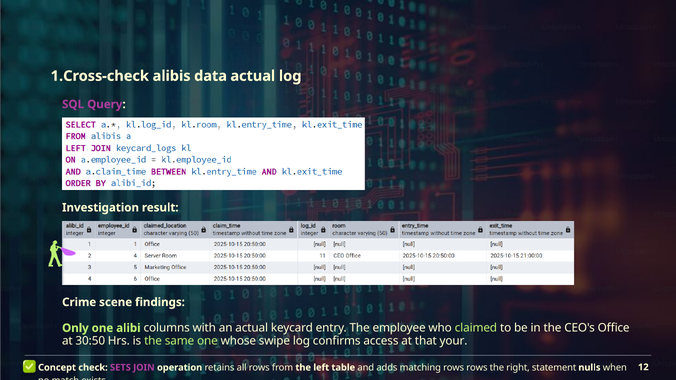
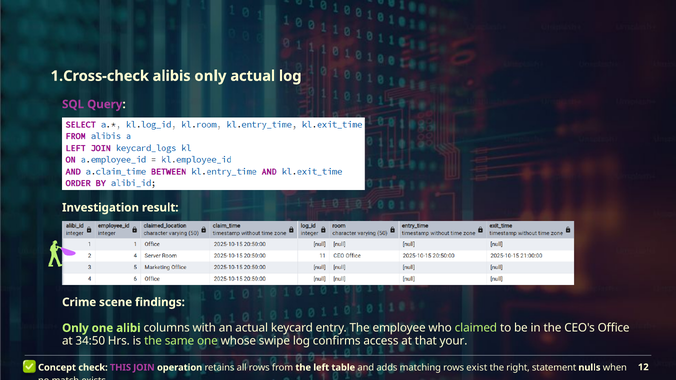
alibis data: data -> only (210, 76)
30:50: 30:50 -> 34:50 (90, 341)
SETS: SETS -> THIS (120, 368)
rows rows: rows -> exist (477, 368)
